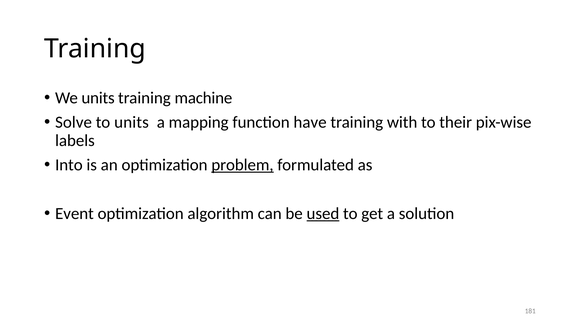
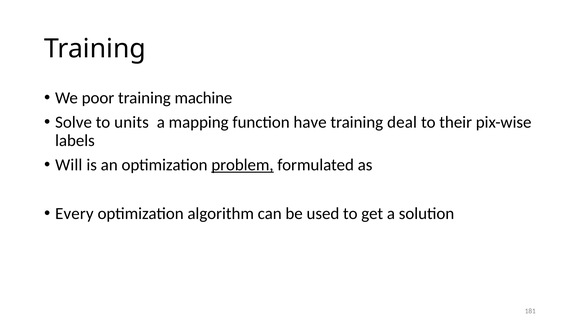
We units: units -> poor (98, 98)
with: with -> deal (402, 122)
Into: Into -> Will (69, 165)
Event: Event -> Every (74, 214)
used underline: present -> none (323, 214)
